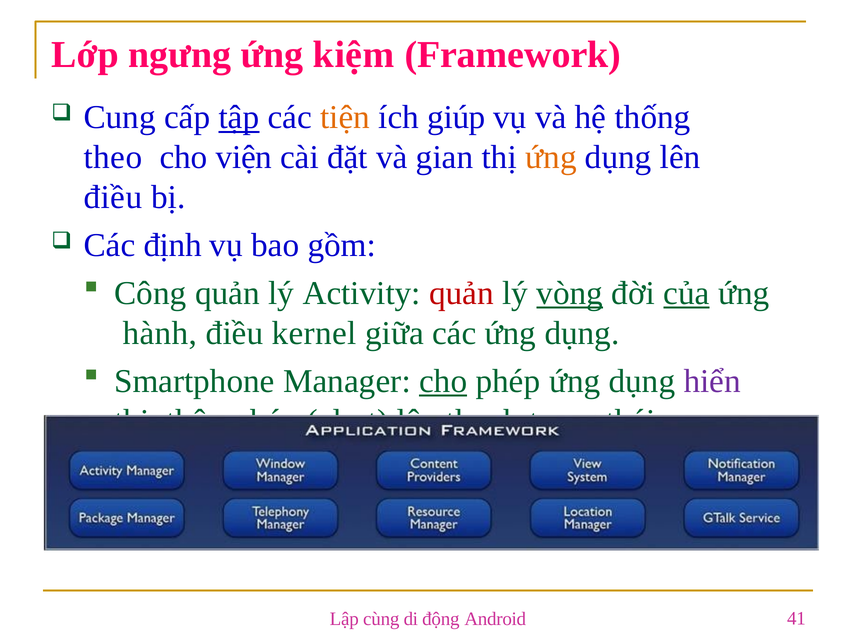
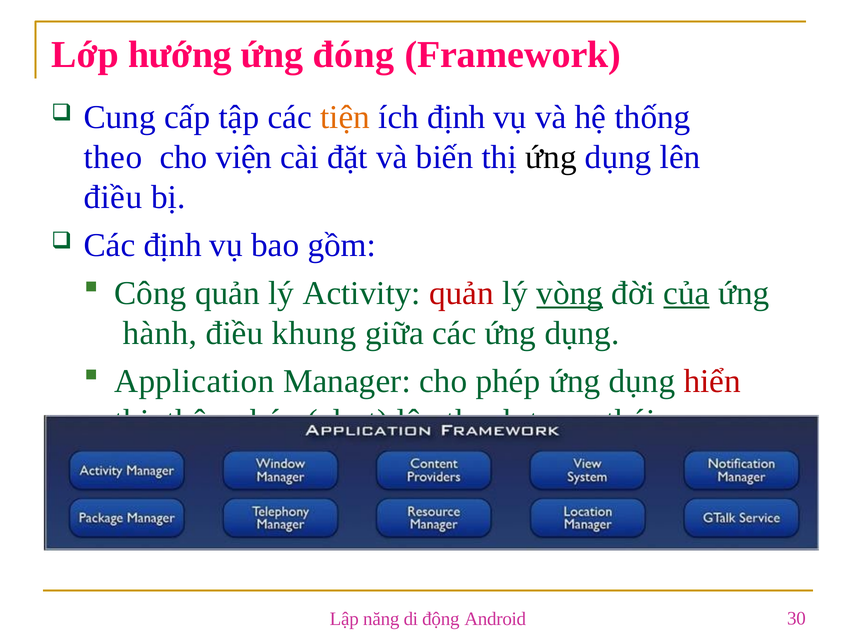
ngưng: ngưng -> hướng (180, 55)
kiệm: kiệm -> đóng (354, 55)
tập underline: present -> none (239, 117)
ích giúp: giúp -> định (456, 117)
gian: gian -> biến (445, 157)
ứng colour: orange -> black (551, 157)
kernel: kernel -> khung (314, 333)
Smartphone: Smartphone -> Application (194, 381)
cho underline: present -> none (443, 381)
hiển colour: purple -> red (712, 381)
cùng: cùng -> năng (381, 619)
41: 41 -> 30 (796, 618)
